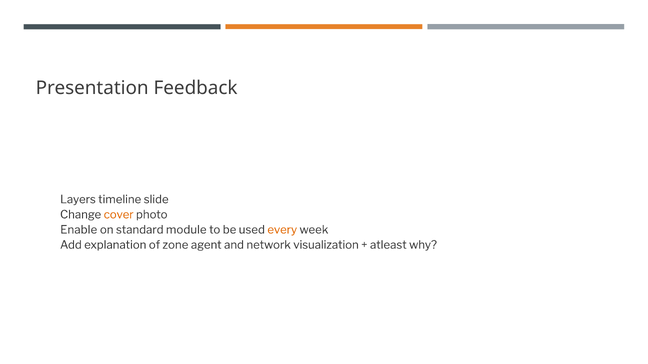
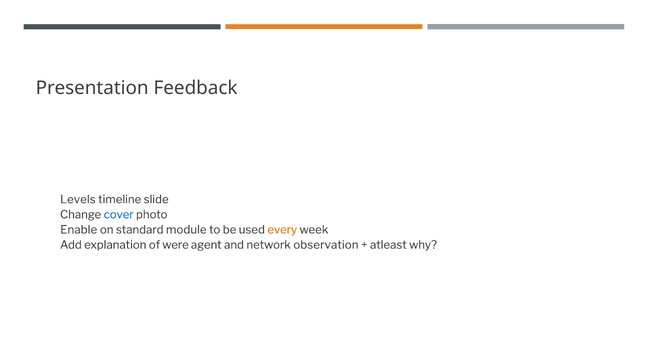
Layers: Layers -> Levels (78, 200)
cover colour: orange -> blue (119, 215)
zone: zone -> were (176, 245)
visualization: visualization -> observation (326, 245)
